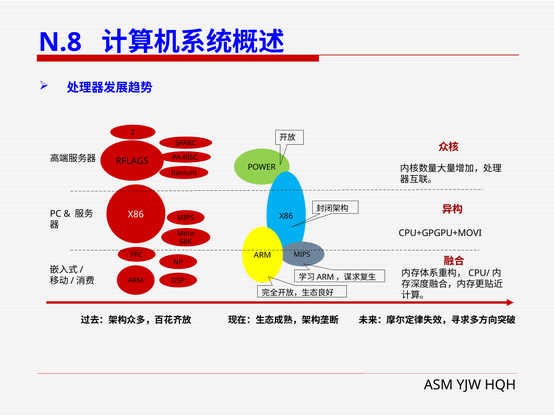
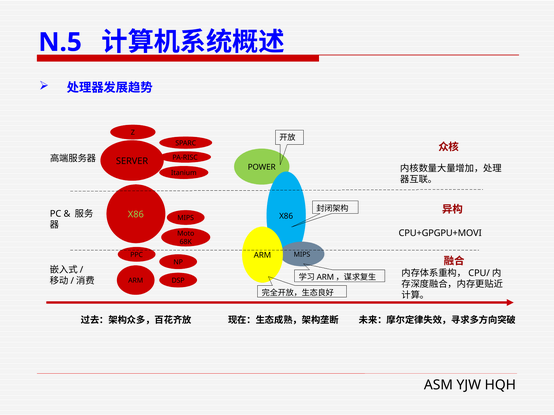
N.8: N.8 -> N.5 (60, 42)
RFLAGS: RFLAGS -> SERVER (132, 161)
X86 colour: white -> light green (136, 215)
